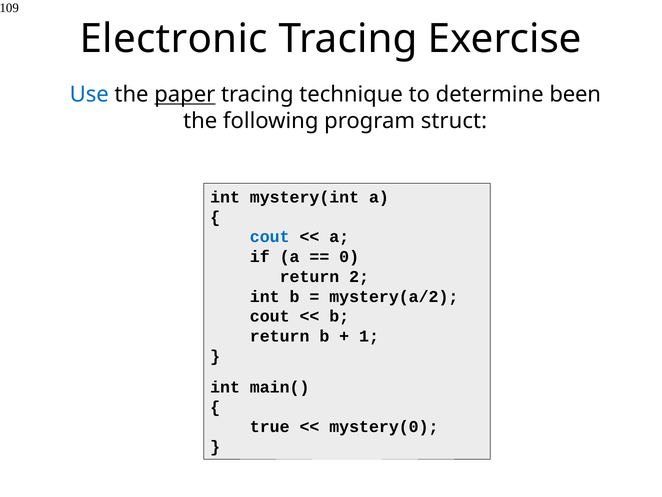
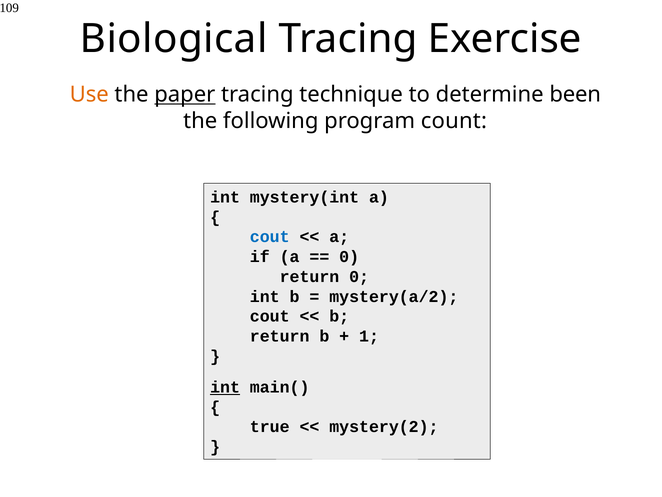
Electronic: Electronic -> Biological (174, 39)
Use colour: blue -> orange (89, 94)
struct: struct -> count (454, 121)
return 2: 2 -> 0 (359, 276)
int underline: none -> present (225, 387)
mystery(0: mystery(0 -> mystery(2 (384, 427)
